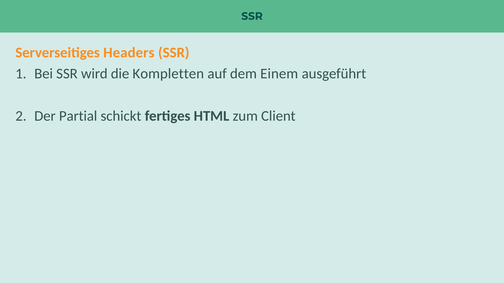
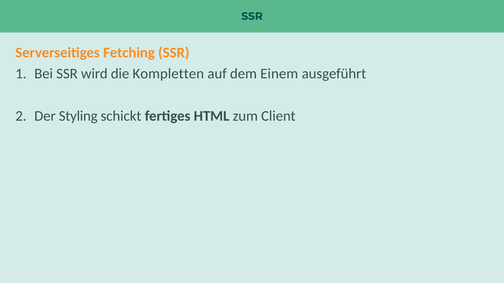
Headers: Headers -> Fetching (129, 53)
Partial: Partial -> Styling (78, 116)
